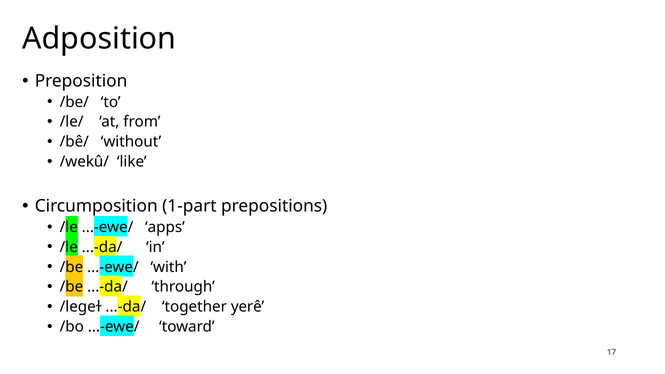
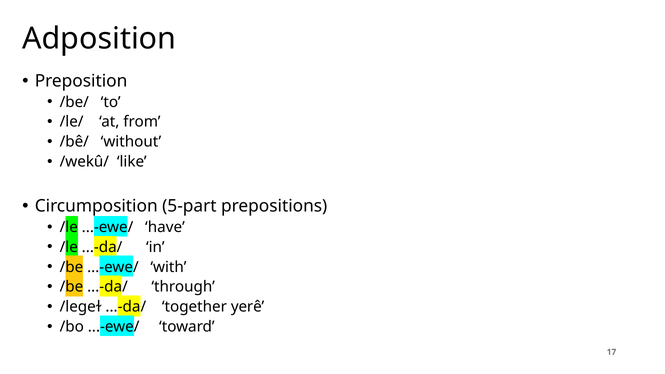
1-part: 1-part -> 5-part (189, 206)
apps: apps -> have (165, 227)
